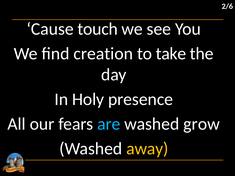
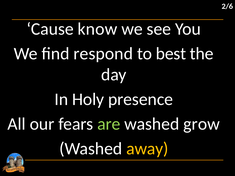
touch: touch -> know (97, 29)
creation: creation -> respond (103, 54)
take: take -> best (171, 54)
are colour: light blue -> light green (109, 124)
